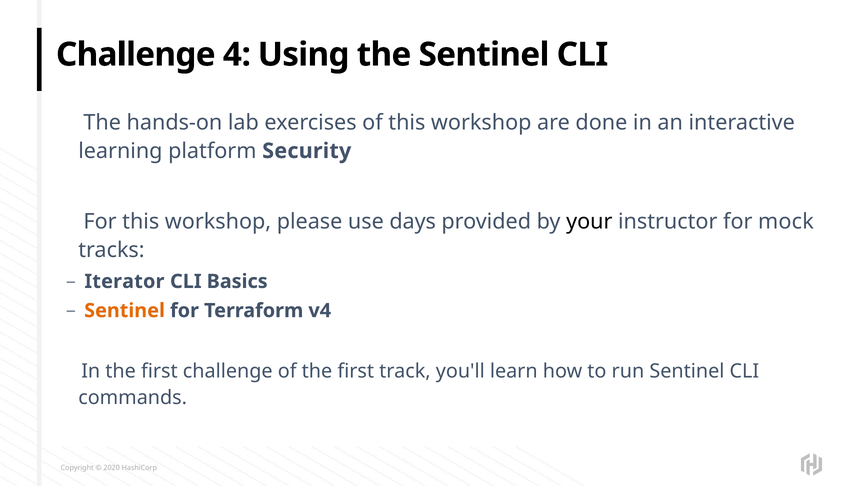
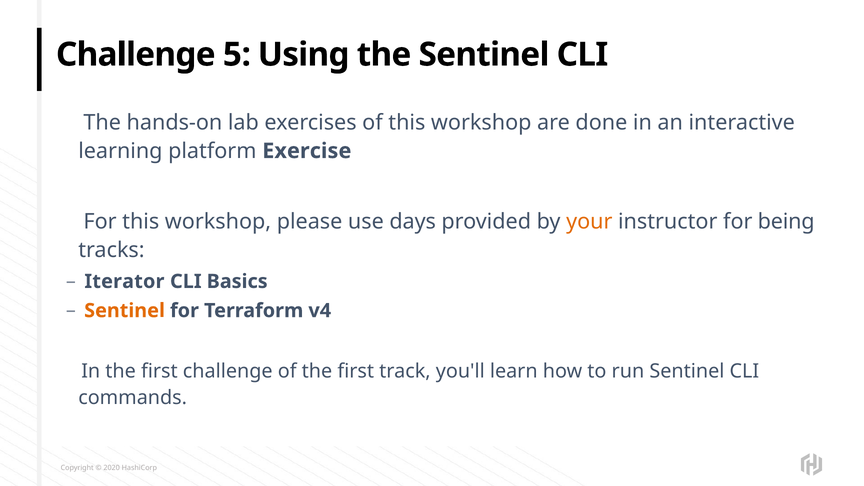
4: 4 -> 5 (237, 55)
Security: Security -> Exercise (307, 151)
your colour: black -> orange (589, 221)
mock: mock -> being (786, 221)
